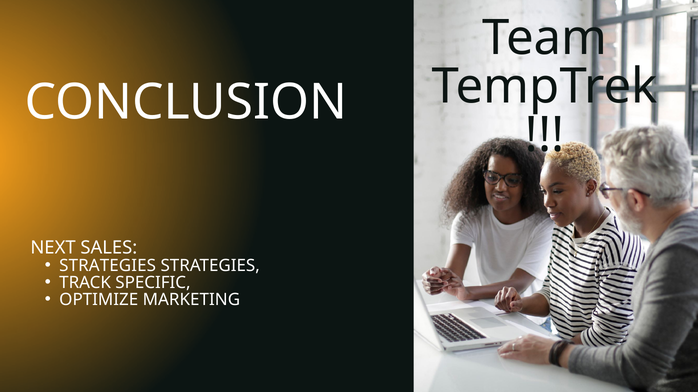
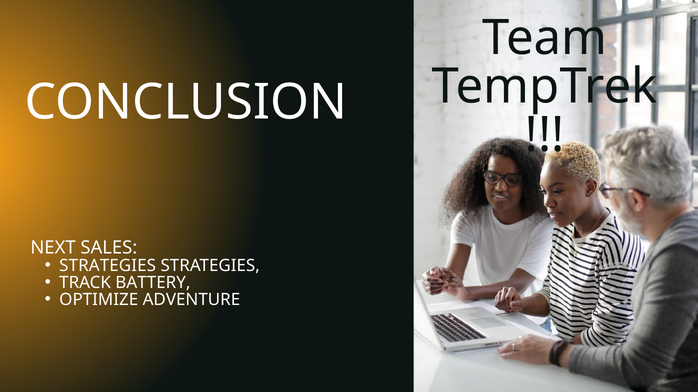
SPECIFIC: SPECIFIC -> BATTERY (153, 283)
MARKETING: MARKETING -> ADVENTURE (191, 300)
